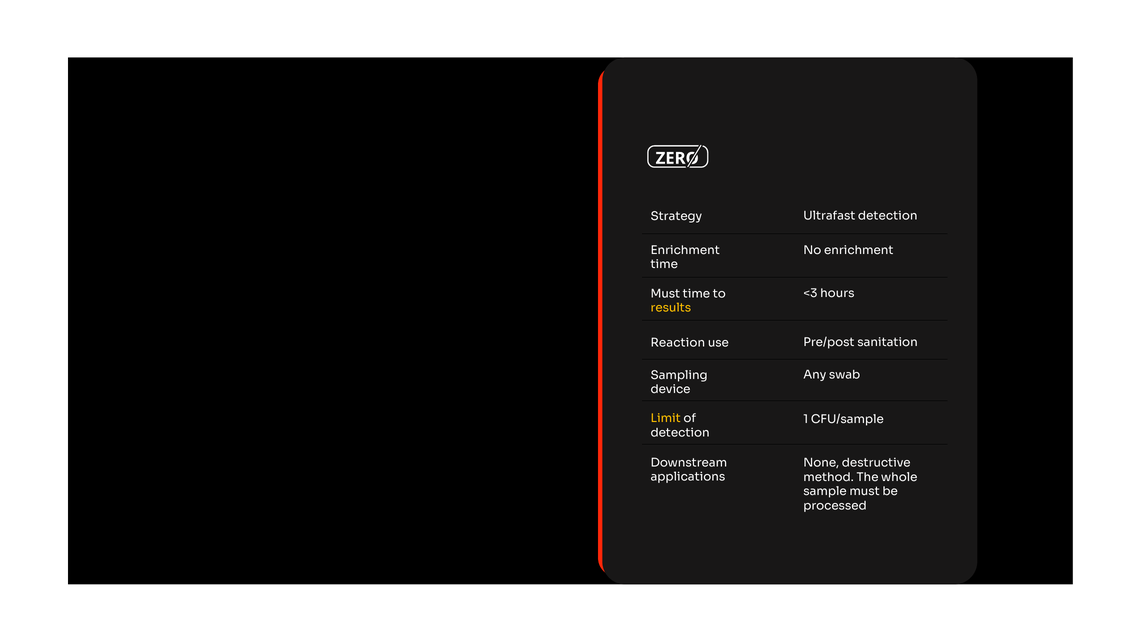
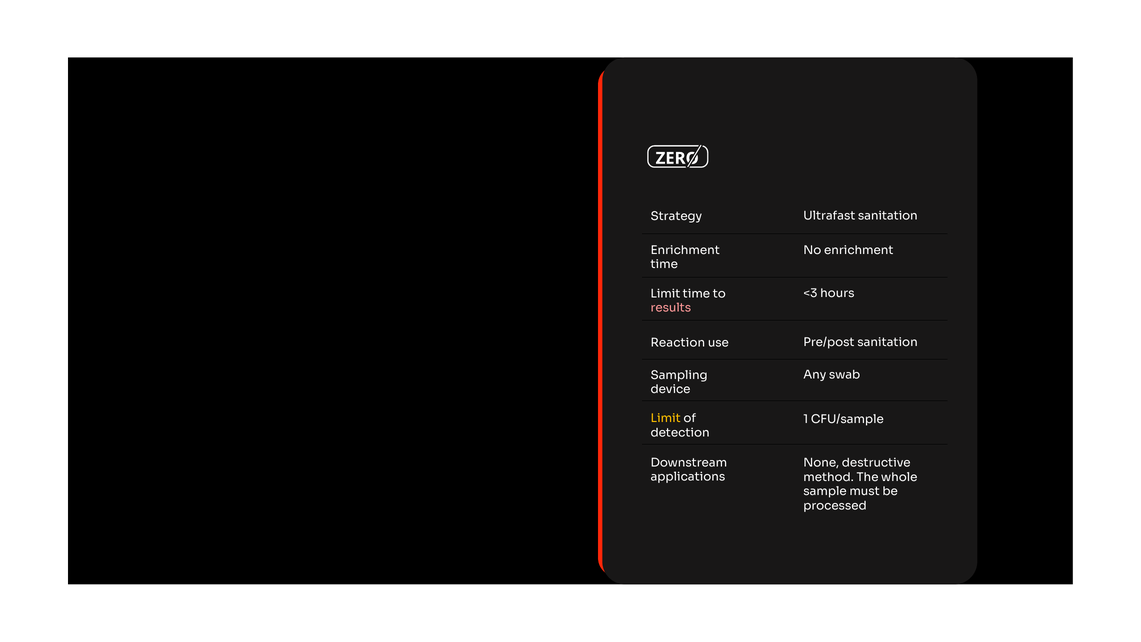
Ultrafast detection: detection -> sanitation (888, 216)
Must: Must -> Limit (665, 294)
results colour: yellow -> pink (671, 308)
